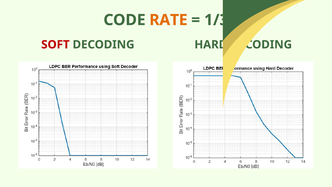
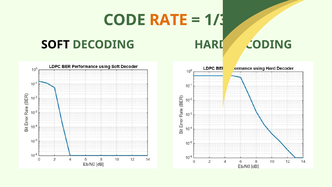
SOFT colour: red -> black (55, 45)
